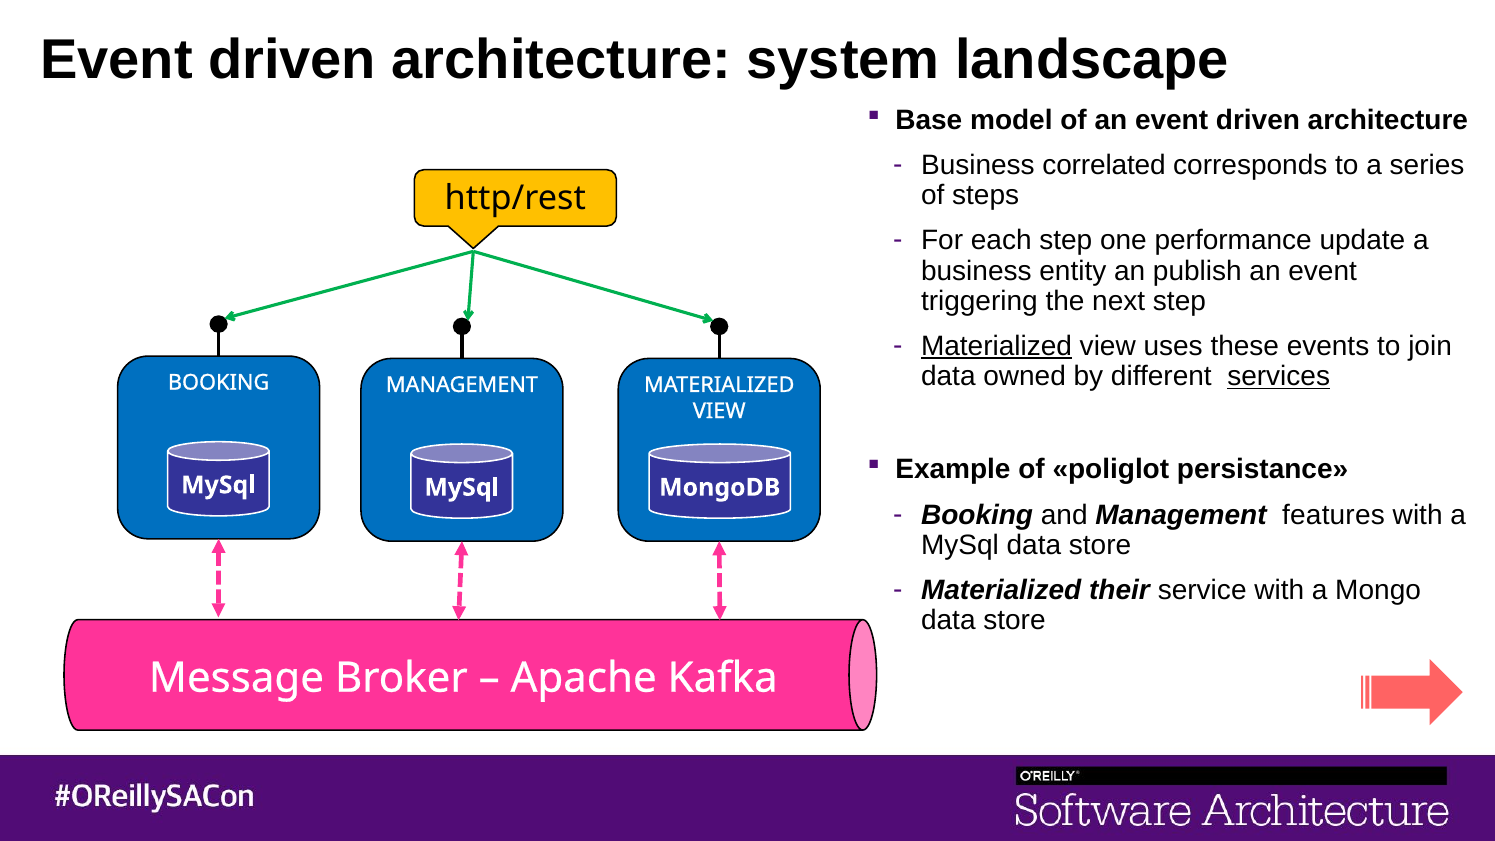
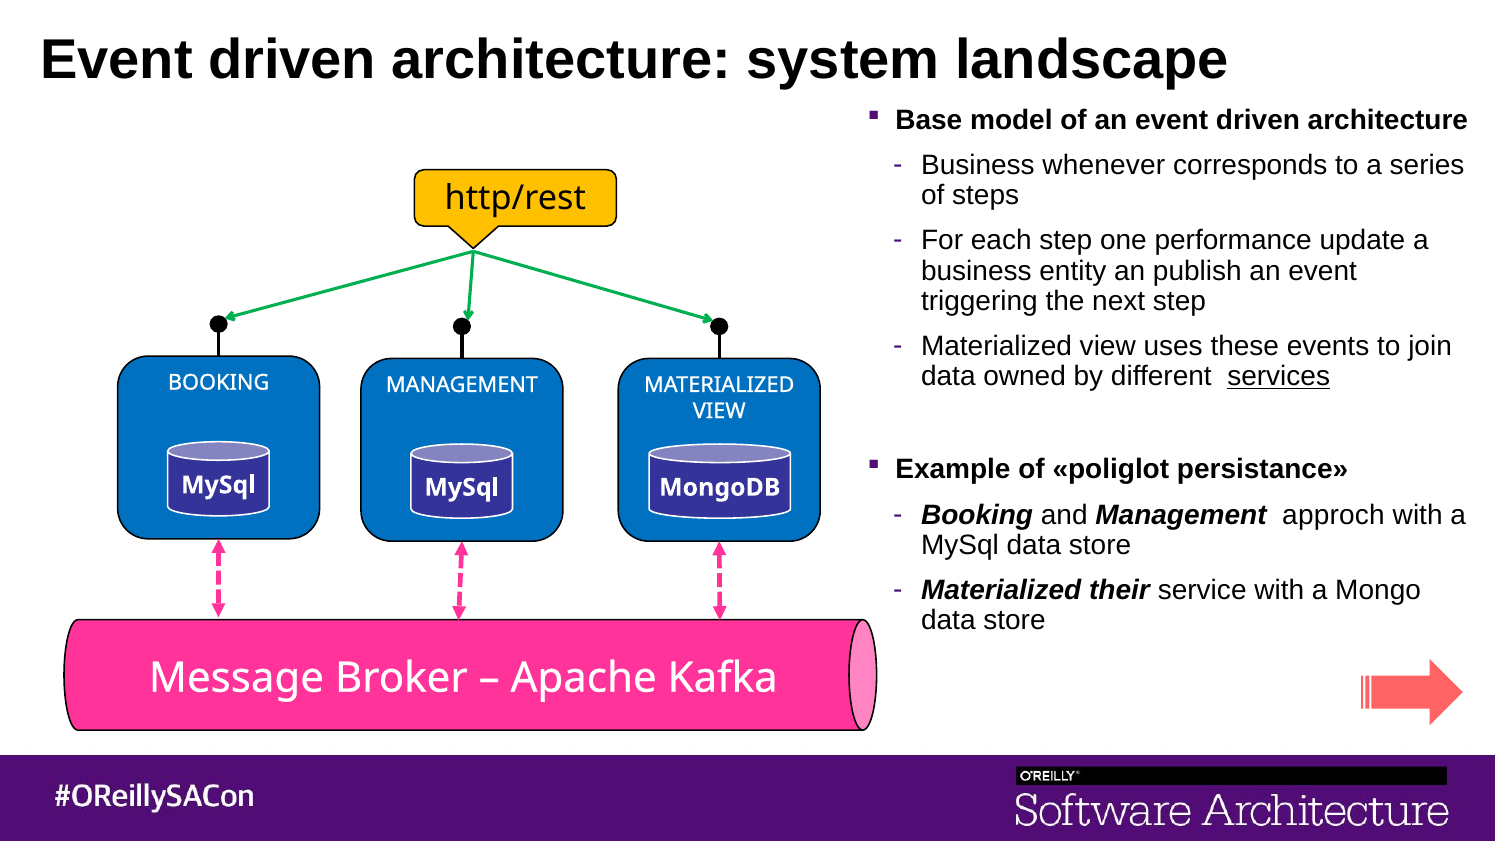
correlated: correlated -> whenever (1104, 165)
Materialized underline: present -> none (997, 346)
features: features -> approch (1334, 515)
